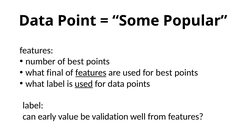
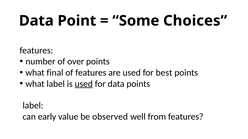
Popular: Popular -> Choices (195, 21)
of best: best -> over (76, 62)
features underline: present -> none (91, 73)
validation: validation -> observed (110, 117)
